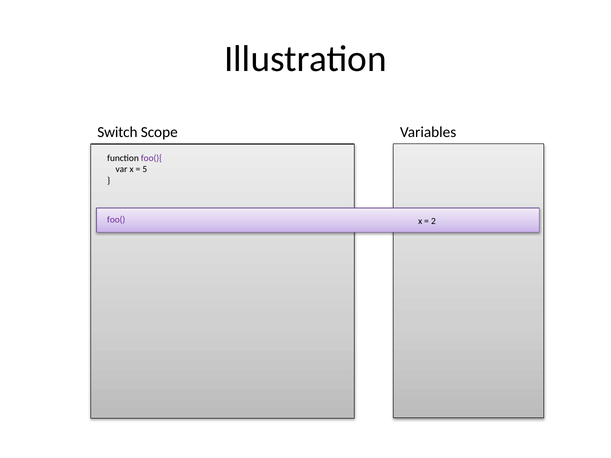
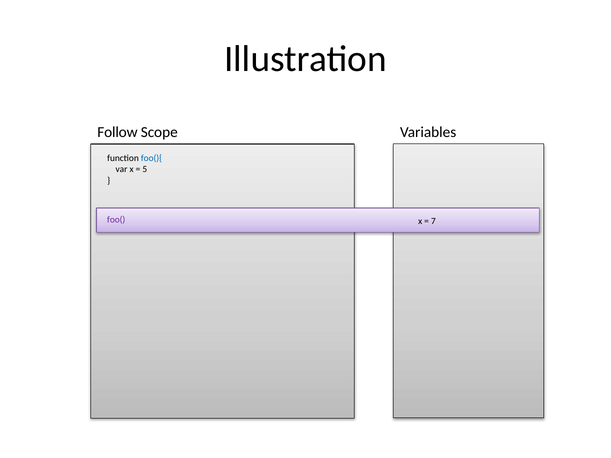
Switch: Switch -> Follow (117, 133)
foo(){ colour: purple -> blue (151, 158)
2: 2 -> 7 (433, 221)
